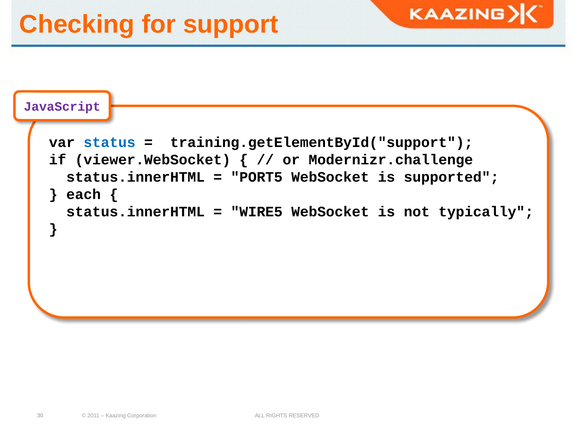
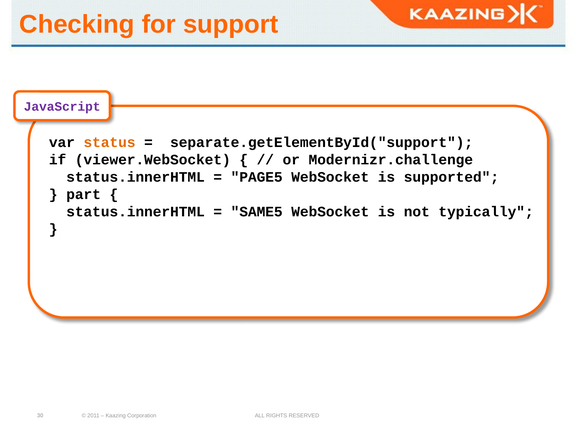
status colour: blue -> orange (110, 142)
training.getElementById("support: training.getElementById("support -> separate.getElementById("support (322, 142)
PORT5: PORT5 -> PAGE5 (257, 177)
each: each -> part (84, 194)
WIRE5: WIRE5 -> SAME5 (257, 212)
